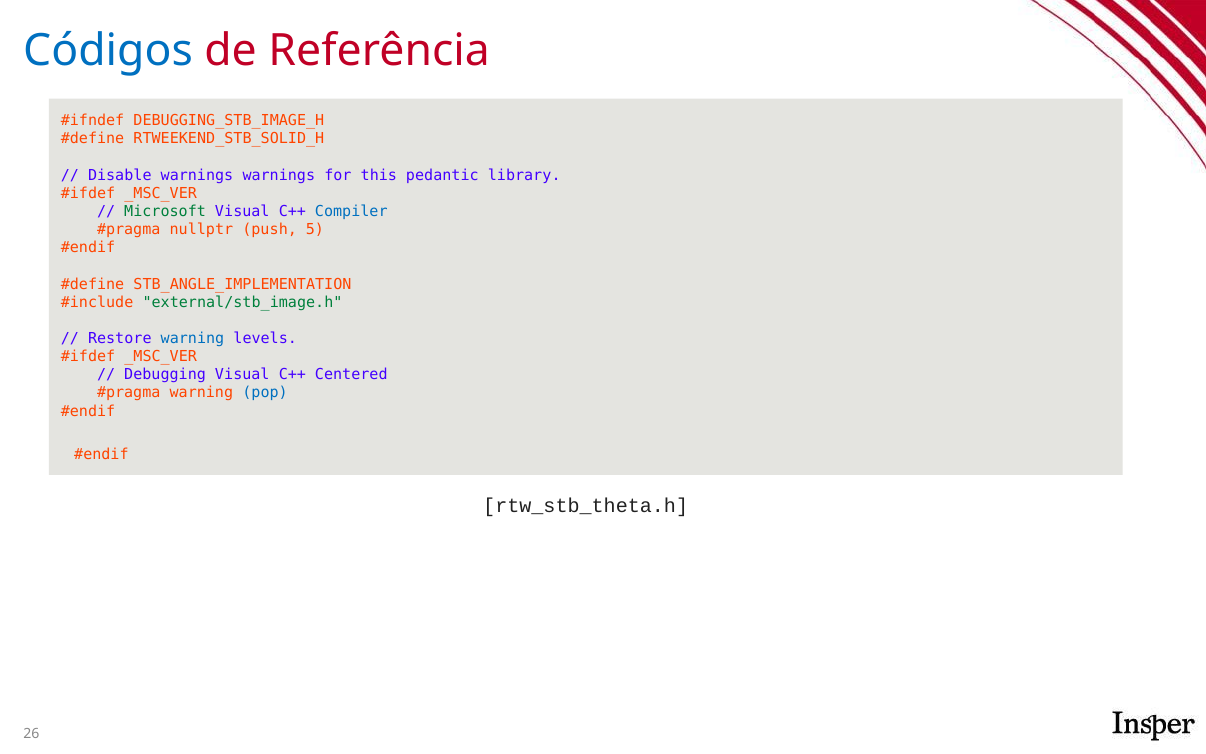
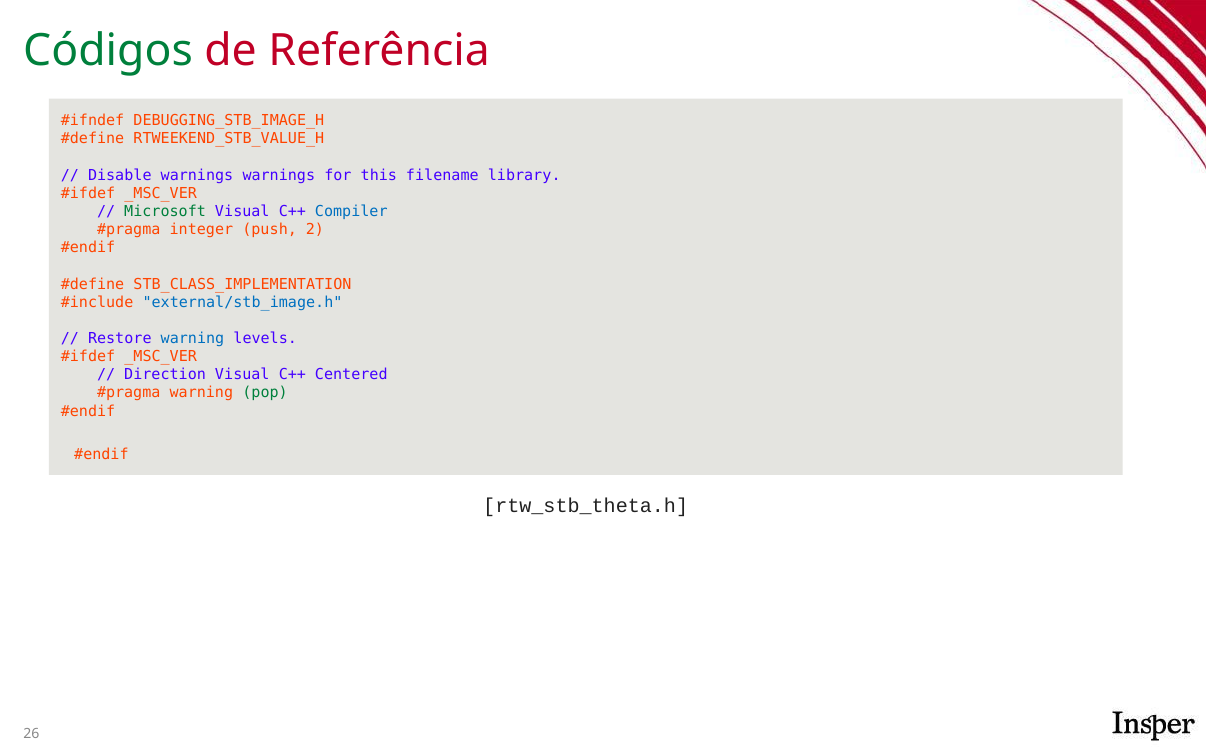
Códigos colour: blue -> green (108, 51)
RTWEEKEND_STB_SOLID_H: RTWEEKEND_STB_SOLID_H -> RTWEEKEND_STB_VALUE_H (229, 139)
pedantic: pedantic -> filename (442, 175)
nullptr: nullptr -> integer (201, 230)
5: 5 -> 2 (315, 230)
STB_ANGLE_IMPLEMENTATION: STB_ANGLE_IMPLEMENTATION -> STB_CLASS_IMPLEMENTATION (242, 284)
external/stb_image.h colour: green -> blue (242, 302)
Debugging: Debugging -> Direction (165, 375)
pop colour: blue -> green (265, 393)
